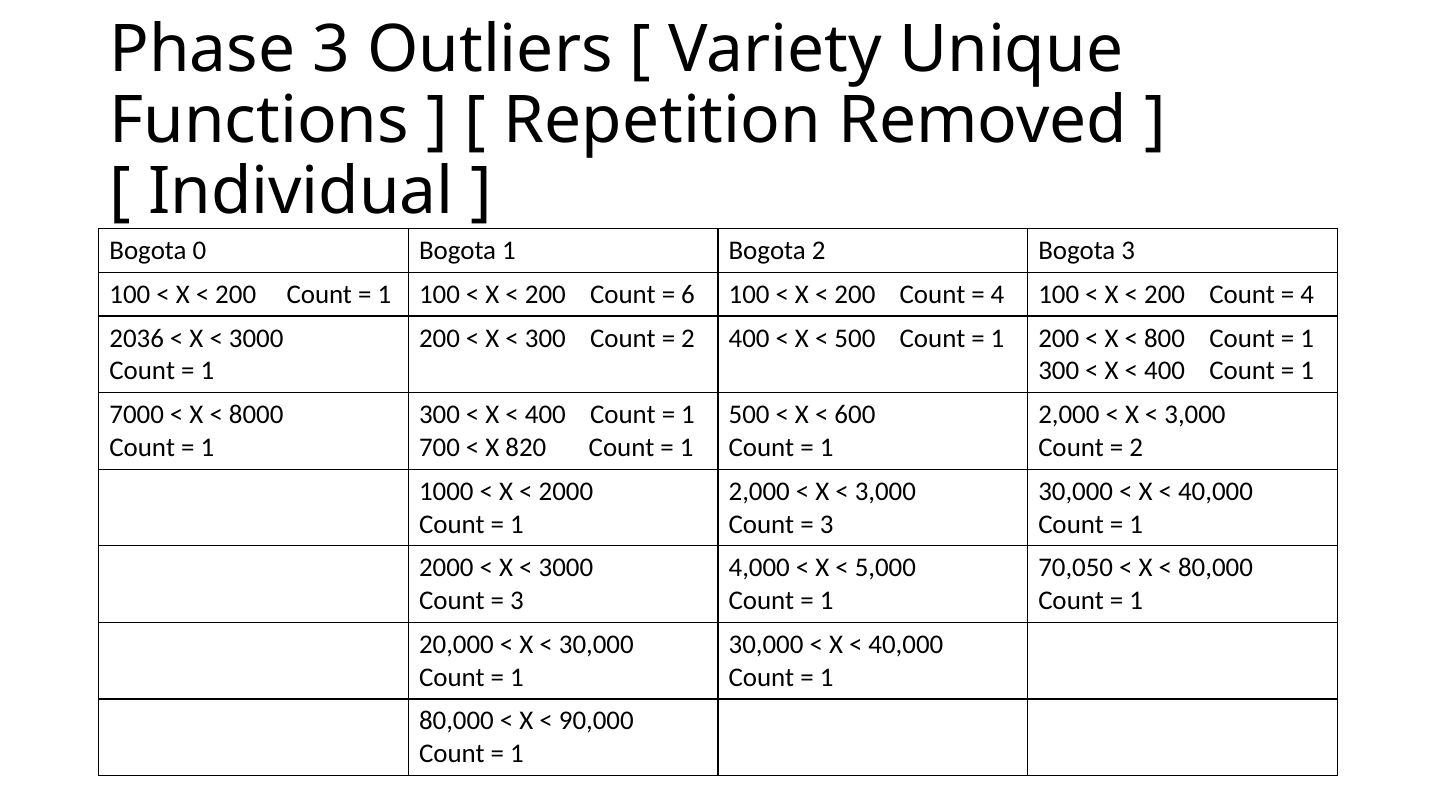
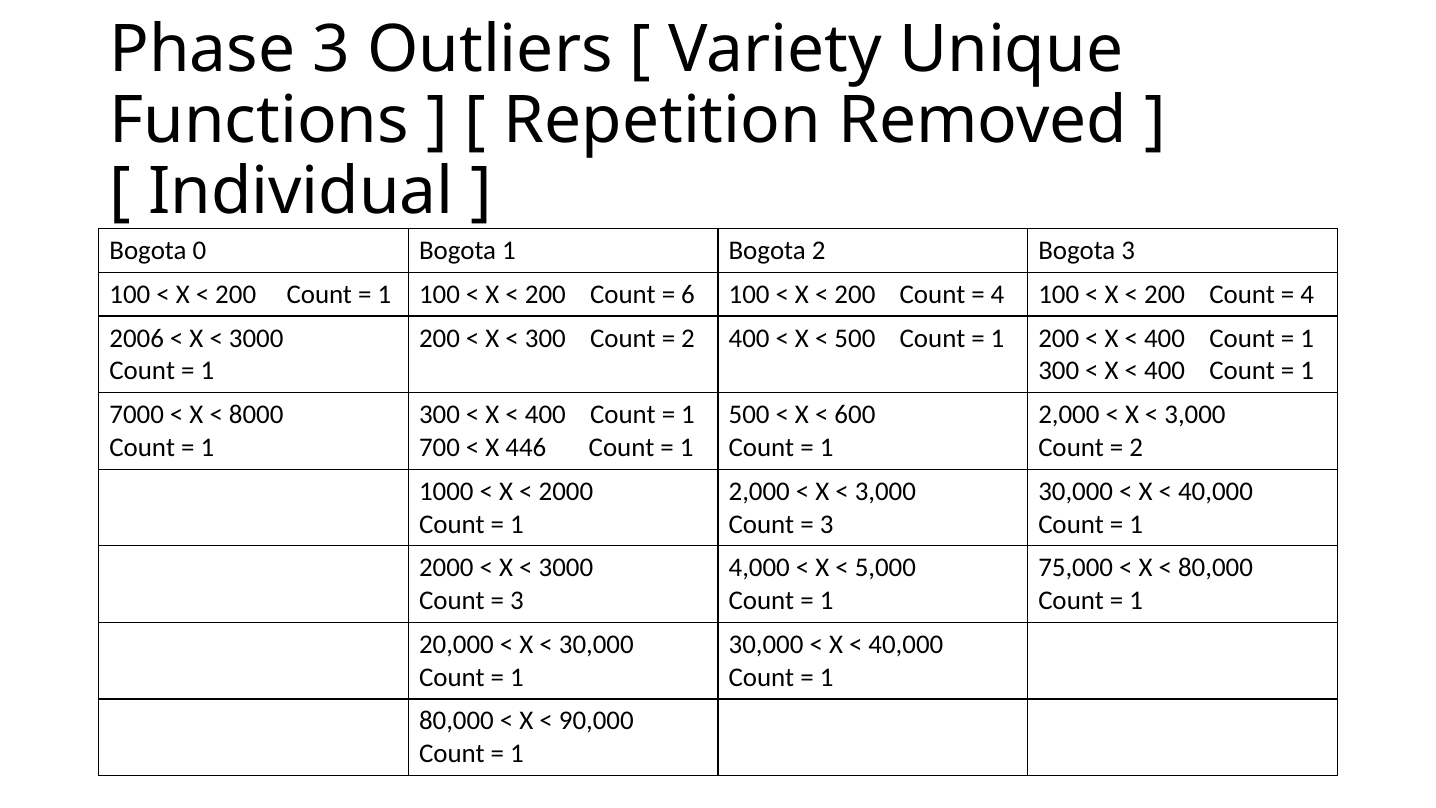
2036: 2036 -> 2006 (137, 338)
800: 800 -> 400 (1165, 338)
820: 820 -> 446 (526, 448)
70,050: 70,050 -> 75,000 (1076, 568)
